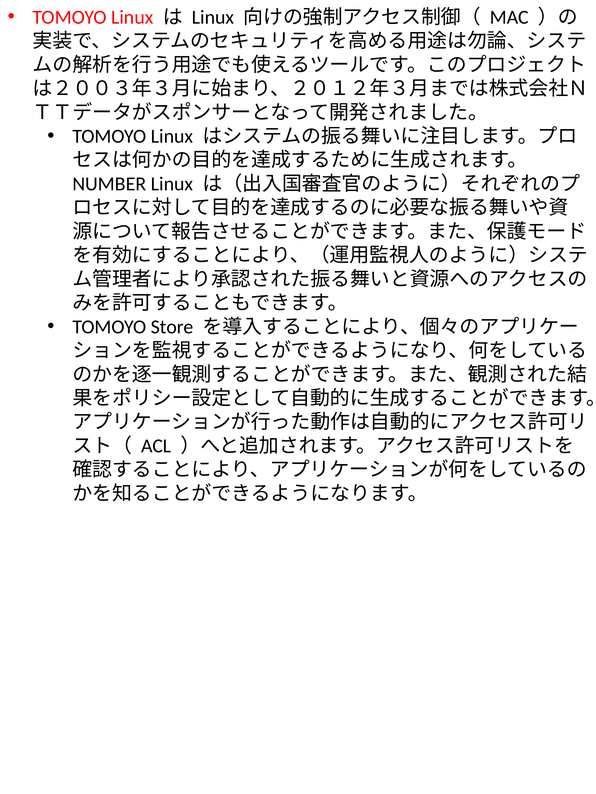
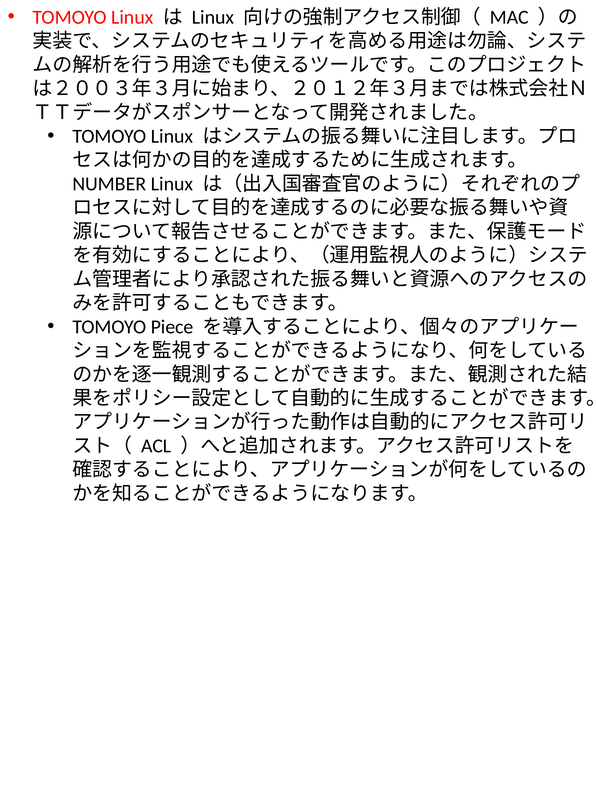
Store: Store -> Piece (172, 327)
